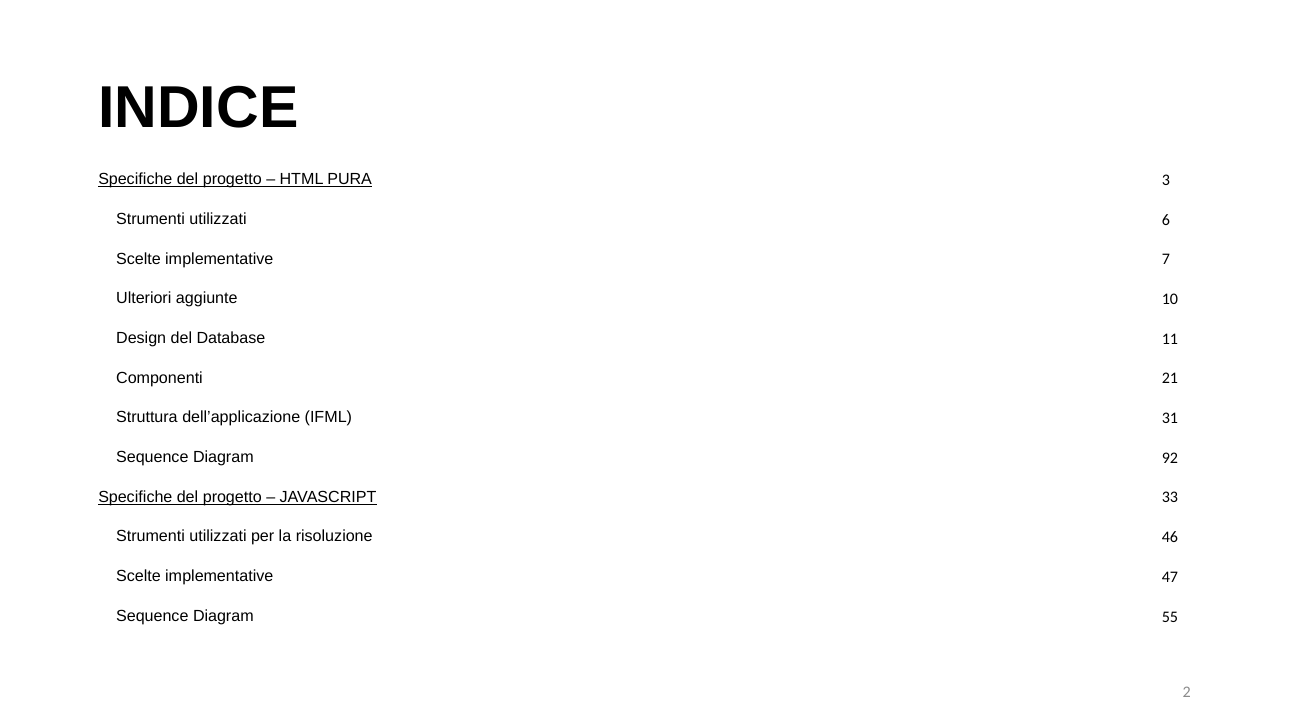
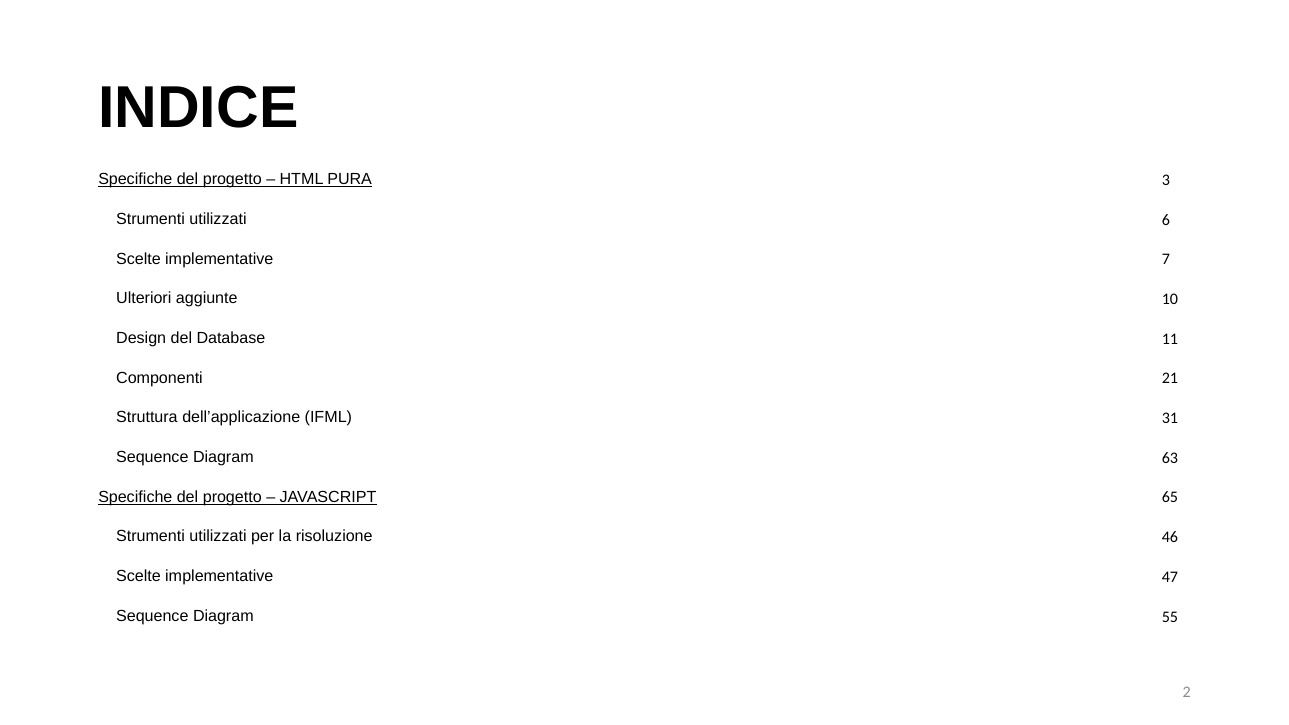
92: 92 -> 63 (1170, 458)
33: 33 -> 65 (1170, 498)
